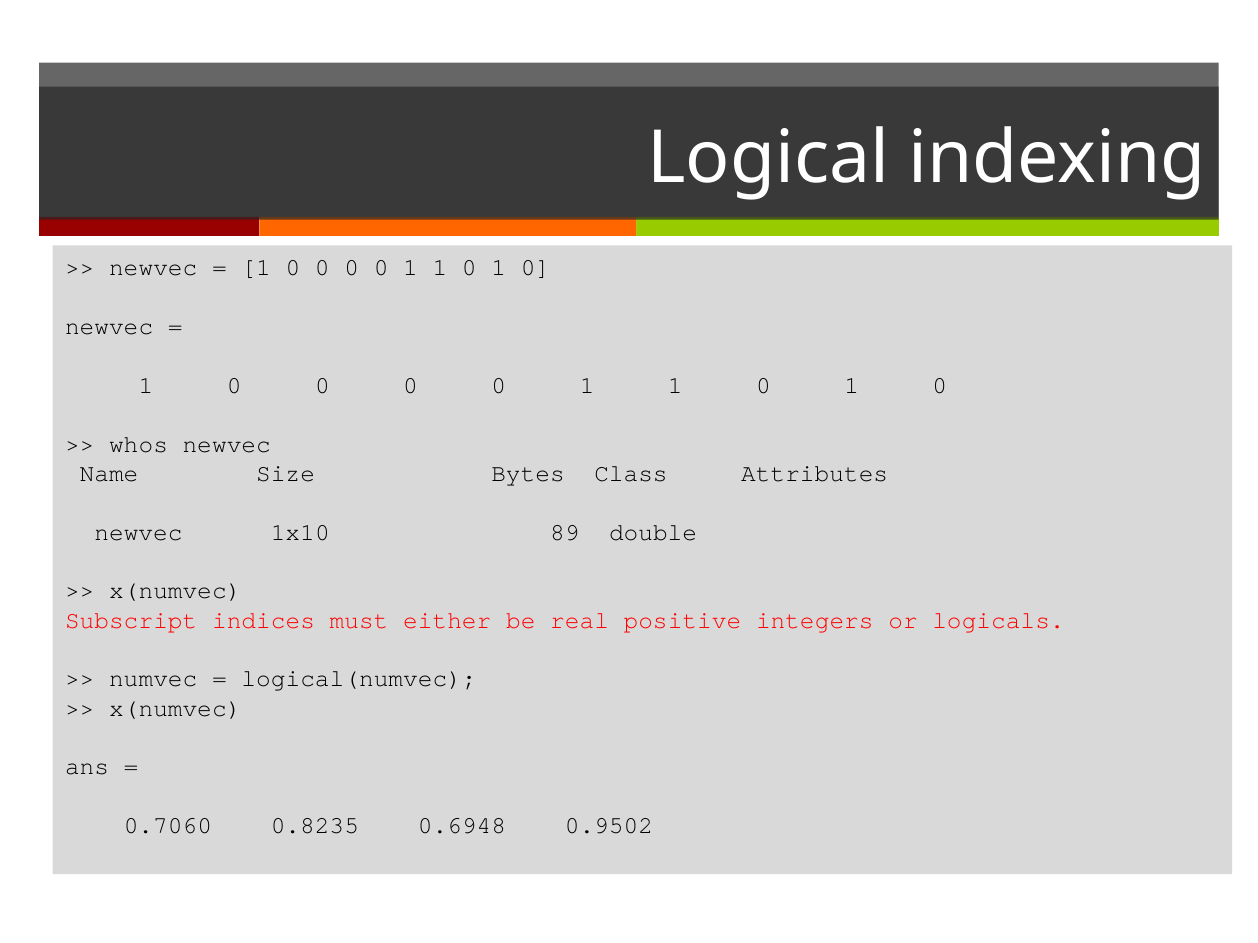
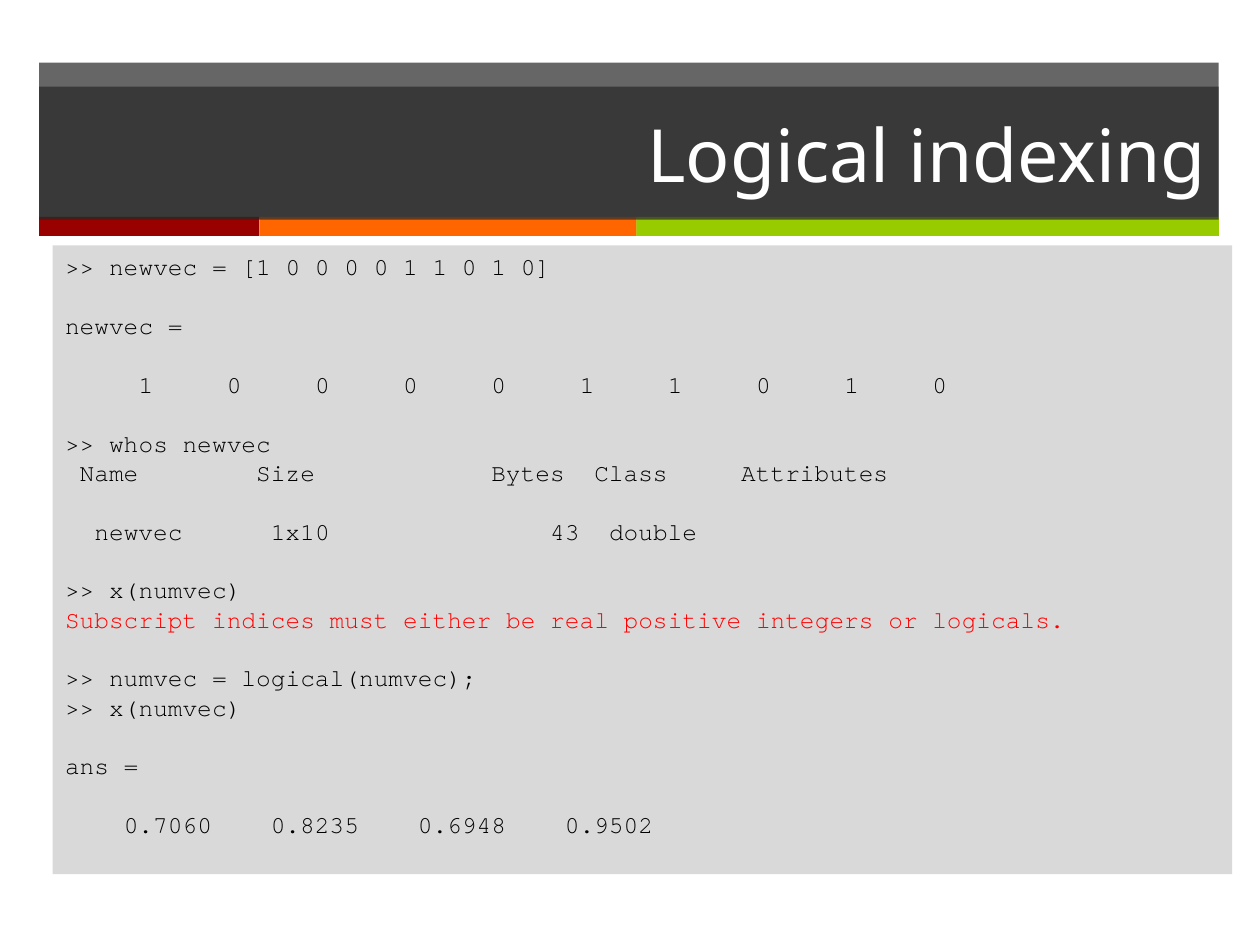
89: 89 -> 43 (565, 532)
